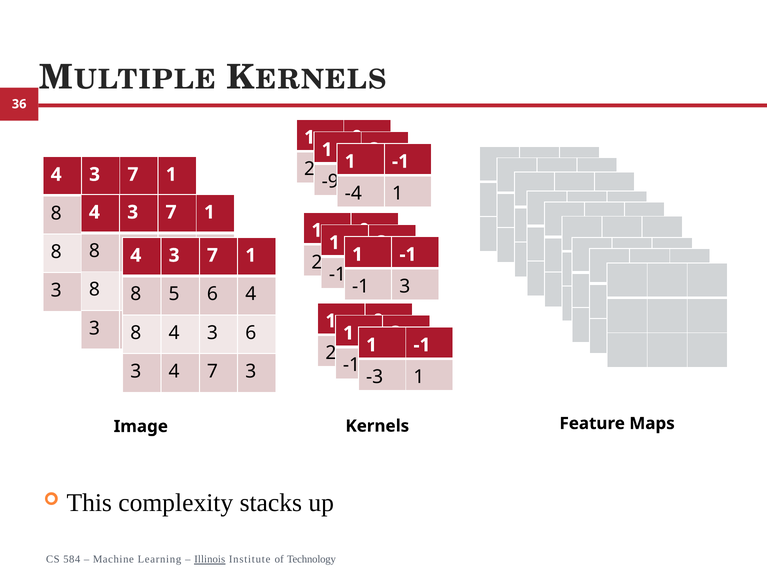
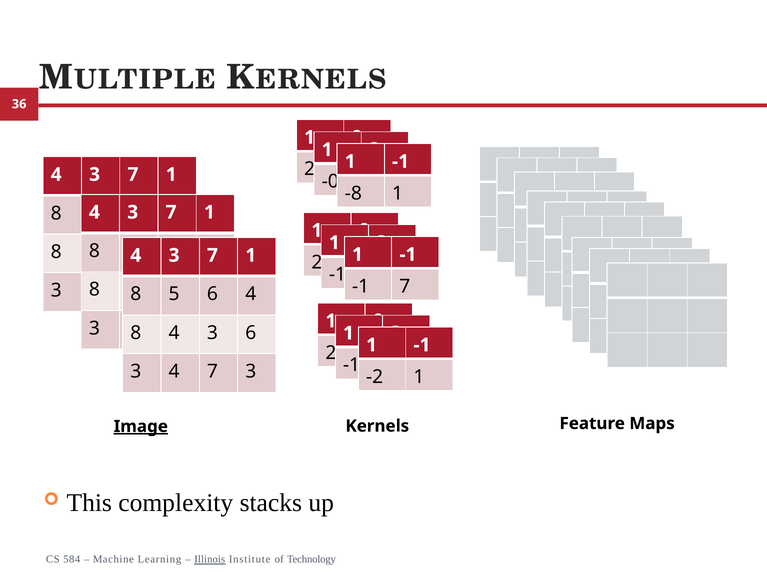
-9: -9 -> -0 (330, 181)
-4: -4 -> -8 (353, 193)
-1 3: 3 -> 7 (405, 286)
-3: -3 -> -2 (375, 377)
Image underline: none -> present (141, 427)
